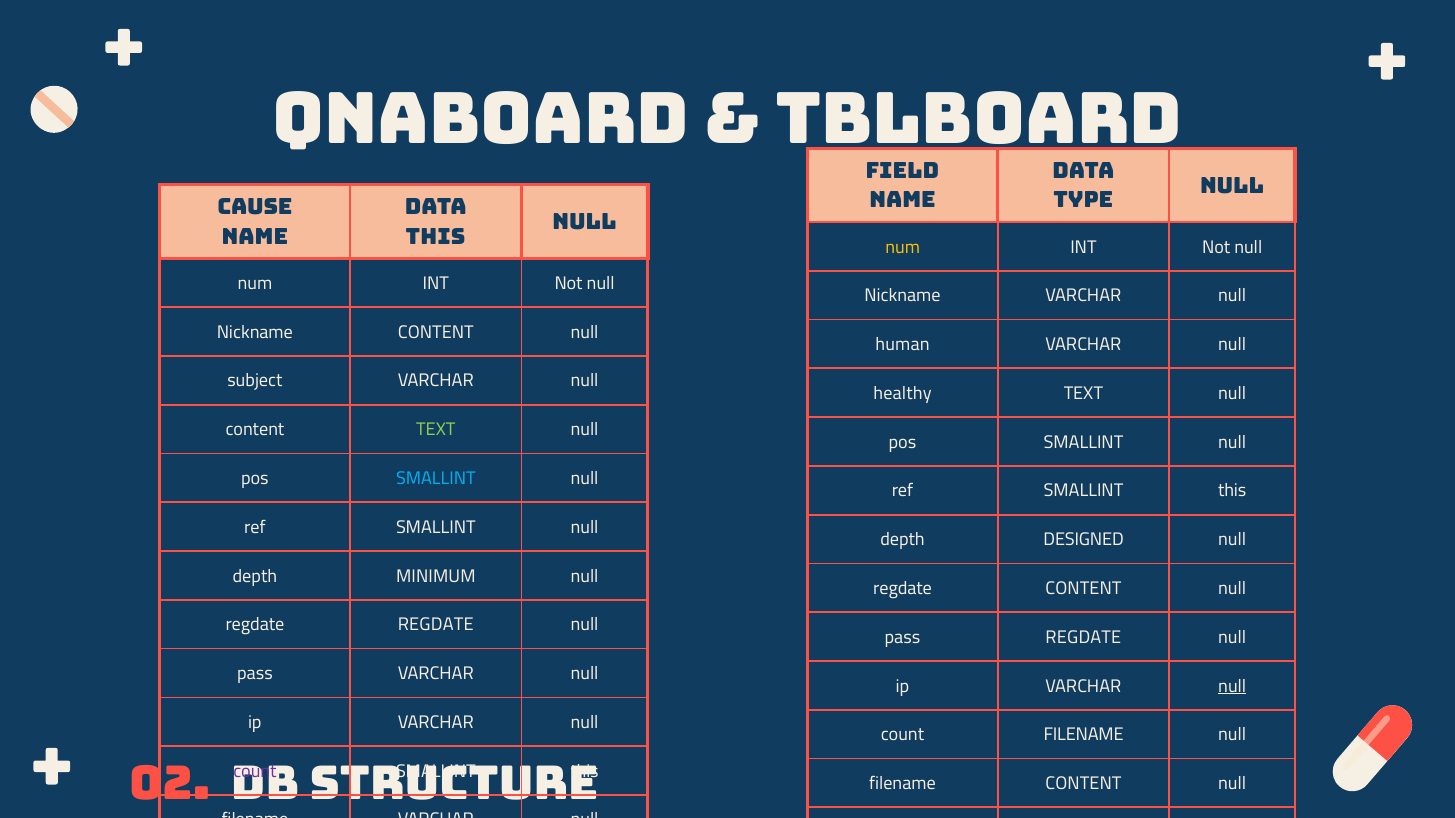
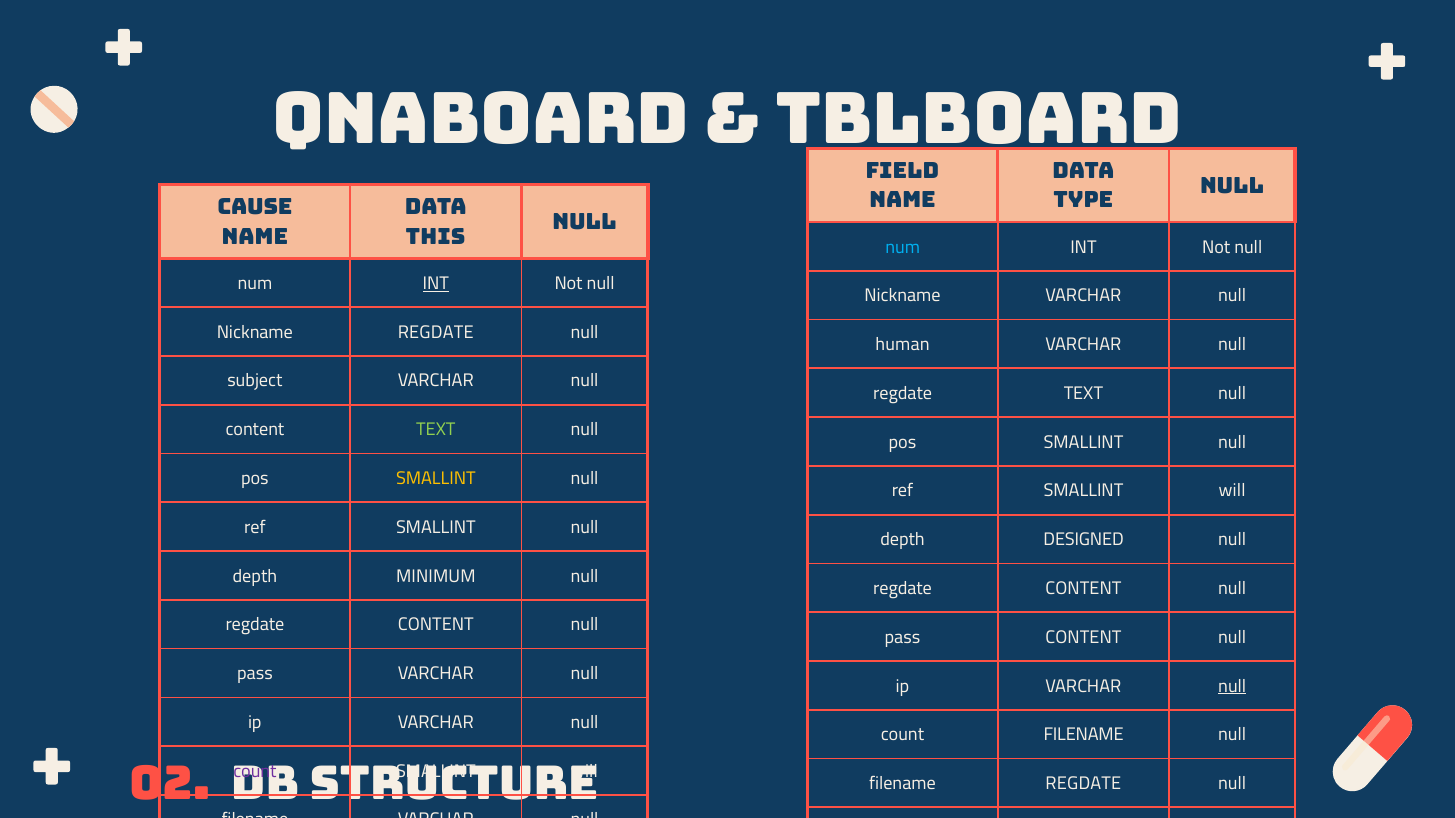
num colour: yellow -> light blue (903, 247)
INT underline: none -> present (436, 284)
Nickname CONTENT: CONTENT -> REGDATE (436, 332)
healthy: healthy -> regdate (903, 394)
SMALLINT colour: light blue -> yellow (436, 479)
ref SMALLINT this: this -> will (1232, 491)
REGDATE: REGDATE -> CONTENT (436, 625)
pass REGDATE: REGDATE -> CONTENT (1083, 638)
this: this -> will (584, 772)
filename CONTENT: CONTENT -> REGDATE (1083, 784)
